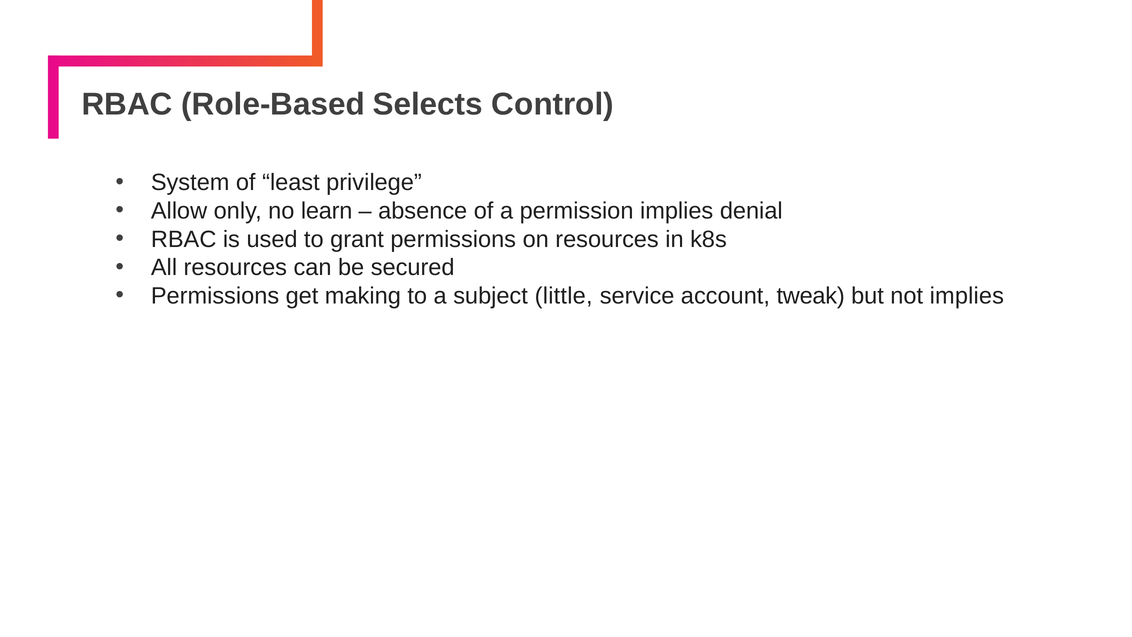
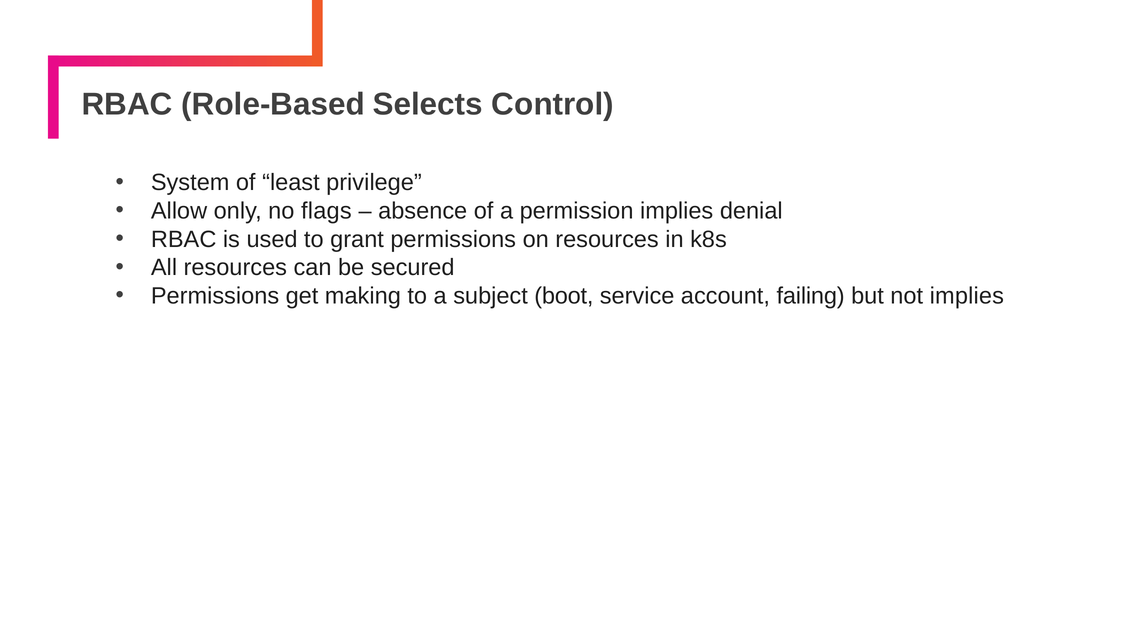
learn: learn -> flags (326, 211)
little: little -> boot (564, 296)
tweak: tweak -> failing (811, 296)
